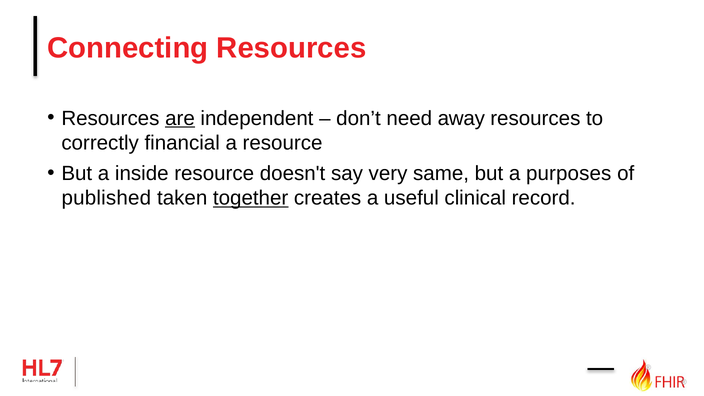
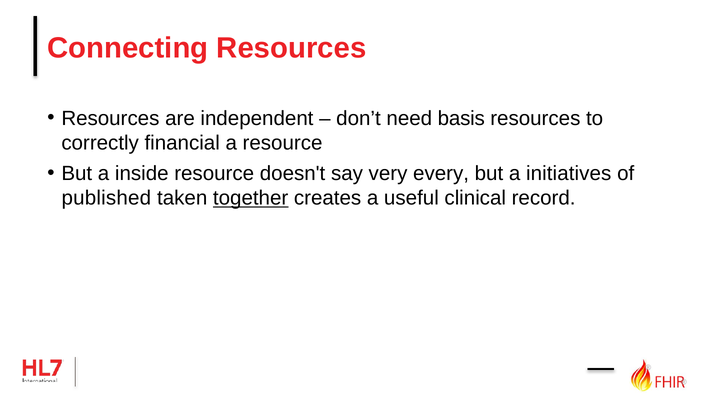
are underline: present -> none (180, 118)
away: away -> basis (461, 118)
same: same -> every (441, 173)
purposes: purposes -> initiatives (569, 173)
